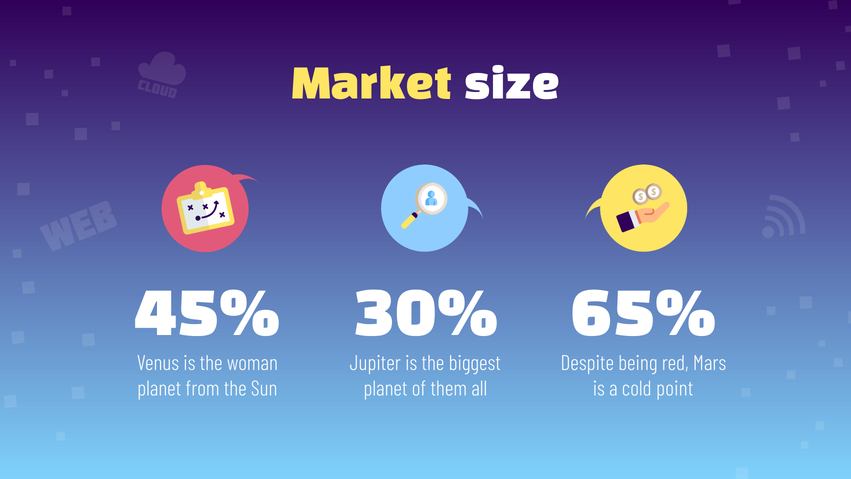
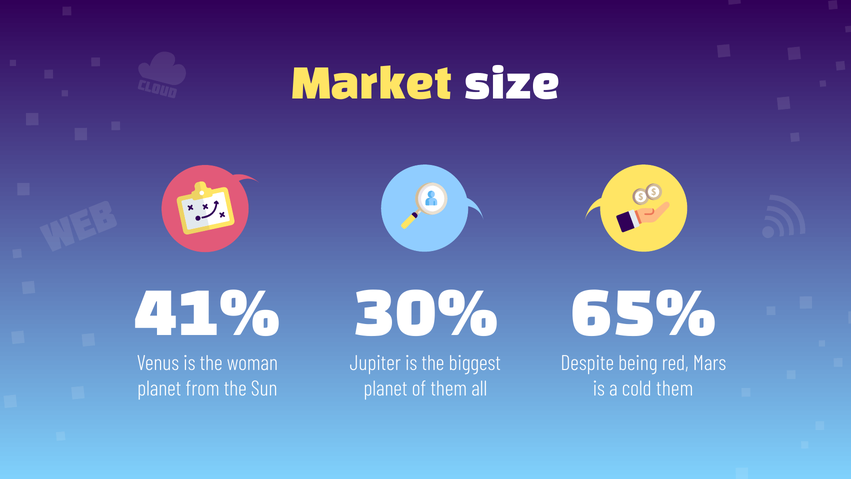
45%: 45% -> 41% (207, 312)
cold point: point -> them (675, 389)
